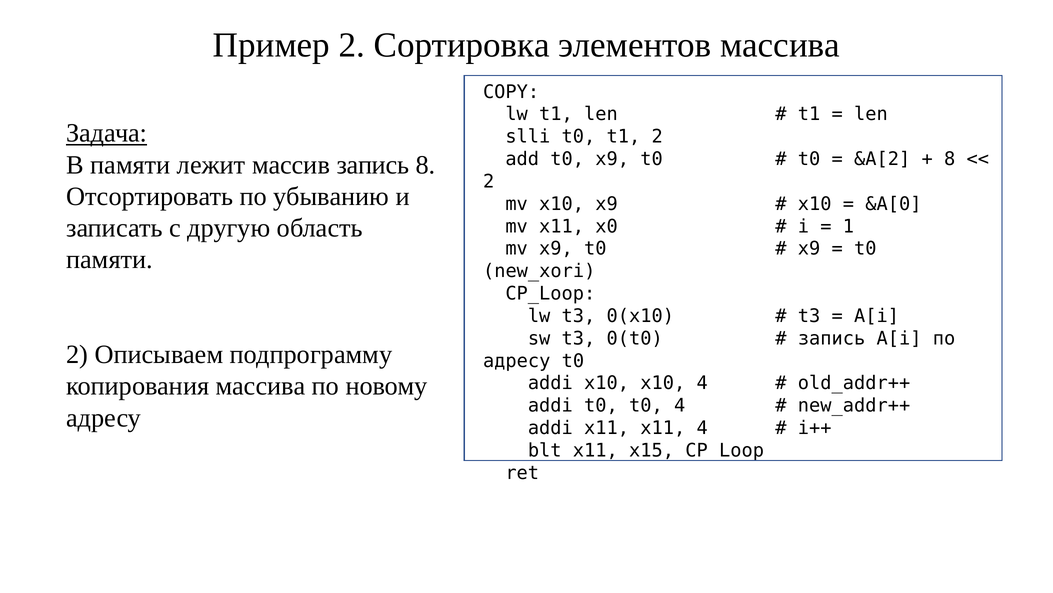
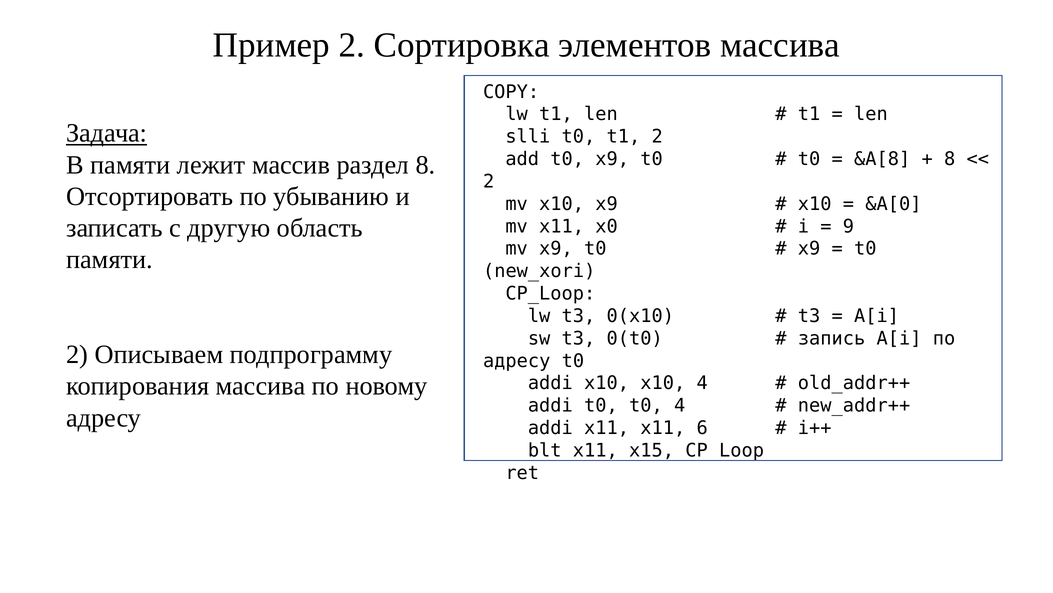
&A[2: &A[2 -> &A[8 (882, 159)
массив запись: запись -> раздел (373, 165)
1: 1 -> 9 (848, 226)
x11 4: 4 -> 6 (702, 428)
